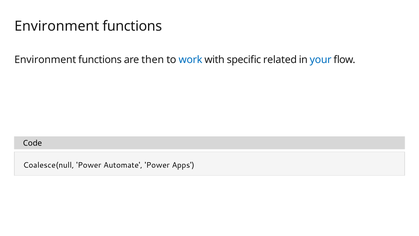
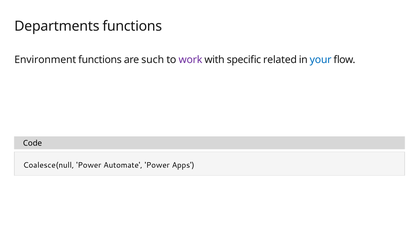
Environment: Environment -> Departments (57, 26)
then: then -> such (153, 60)
work colour: blue -> purple (191, 60)
